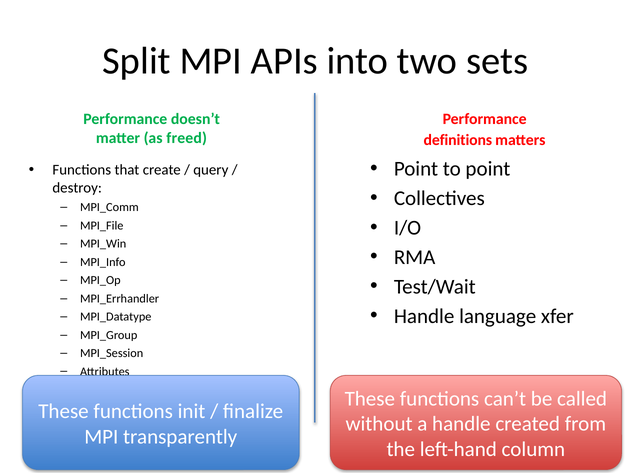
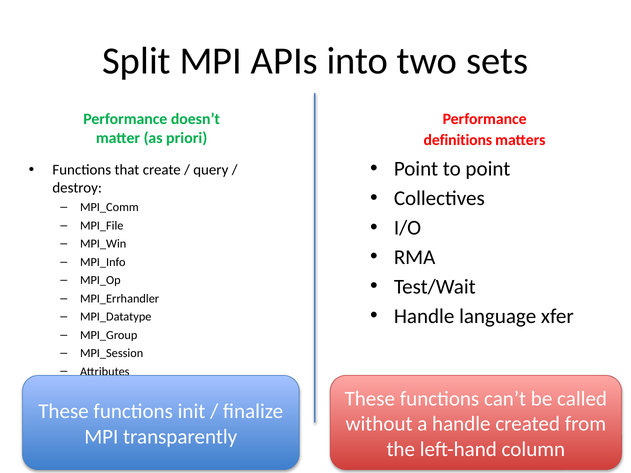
freed: freed -> priori (187, 138)
